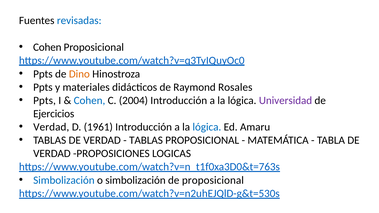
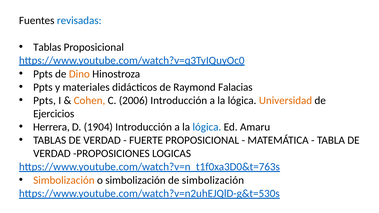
Cohen: Cohen -> Tablas (47, 47)
Rosales: Rosales -> Falacias (235, 87)
Cohen colour: blue -> orange (89, 100)
2004: 2004 -> 2006 (133, 100)
Universidad colour: purple -> orange (286, 100)
Verdad: Verdad -> Herrera (51, 127)
1961: 1961 -> 1904 (98, 127)
TABLAS: TABLAS -> FUERTE (146, 140)
Simbolización colour: blue -> orange (64, 180)
de proposicional: proposicional -> simbolización (213, 180)
